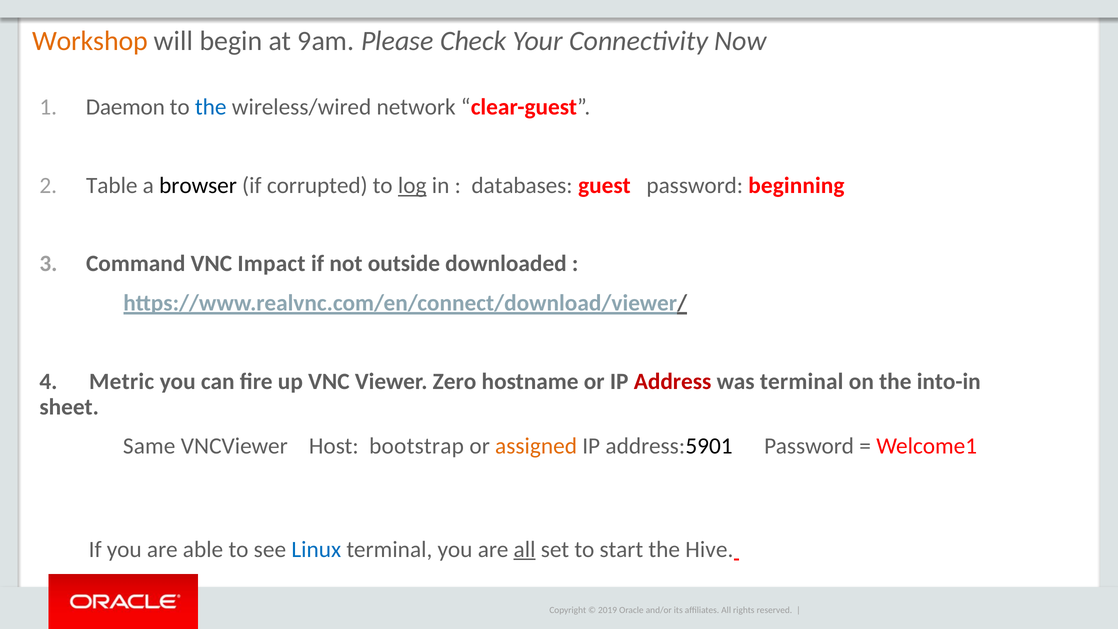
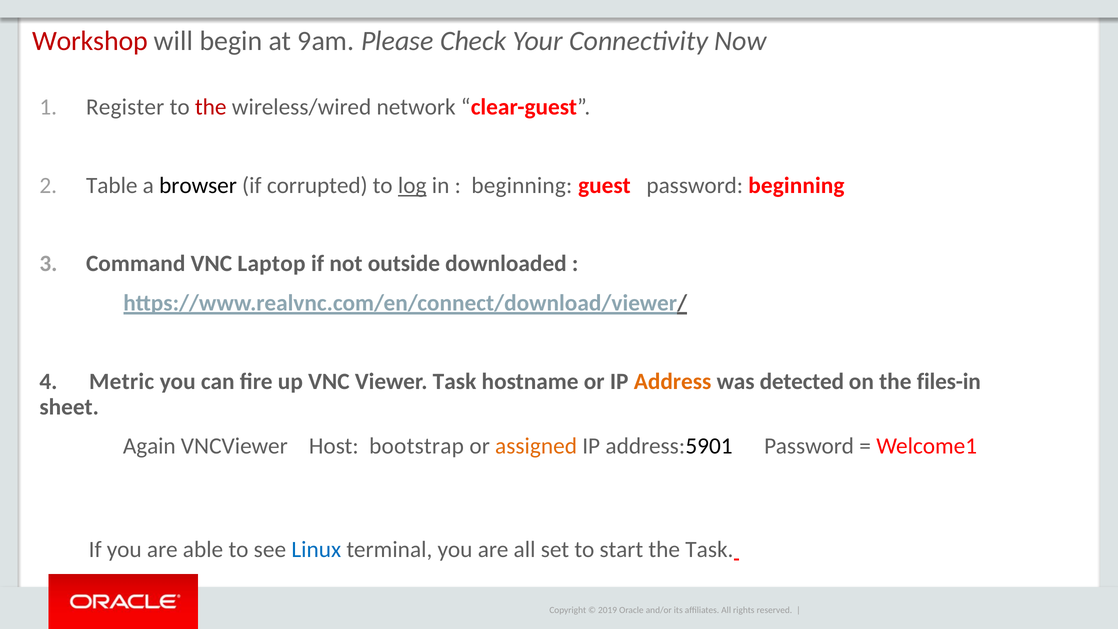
Workshop colour: orange -> red (90, 41)
Daemon: Daemon -> Register (125, 107)
the colour: blue -> red (211, 107)
databases: databases -> beginning (522, 186)
Impact: Impact -> Laptop (271, 264)
Viewer Zero: Zero -> Task (455, 382)
Address colour: red -> orange (673, 382)
was terminal: terminal -> detected (802, 382)
into-in: into-in -> files-in (949, 382)
Same: Same -> Again (149, 446)
all underline: present -> none (525, 549)
the Hive: Hive -> Task (709, 549)
